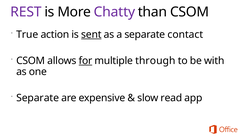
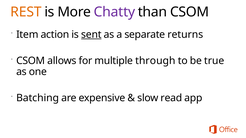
REST colour: purple -> orange (26, 12)
True: True -> Item (27, 35)
contact: contact -> returns (185, 35)
for underline: present -> none (86, 61)
with: with -> true (214, 61)
Separate: Separate -> Batching (38, 98)
